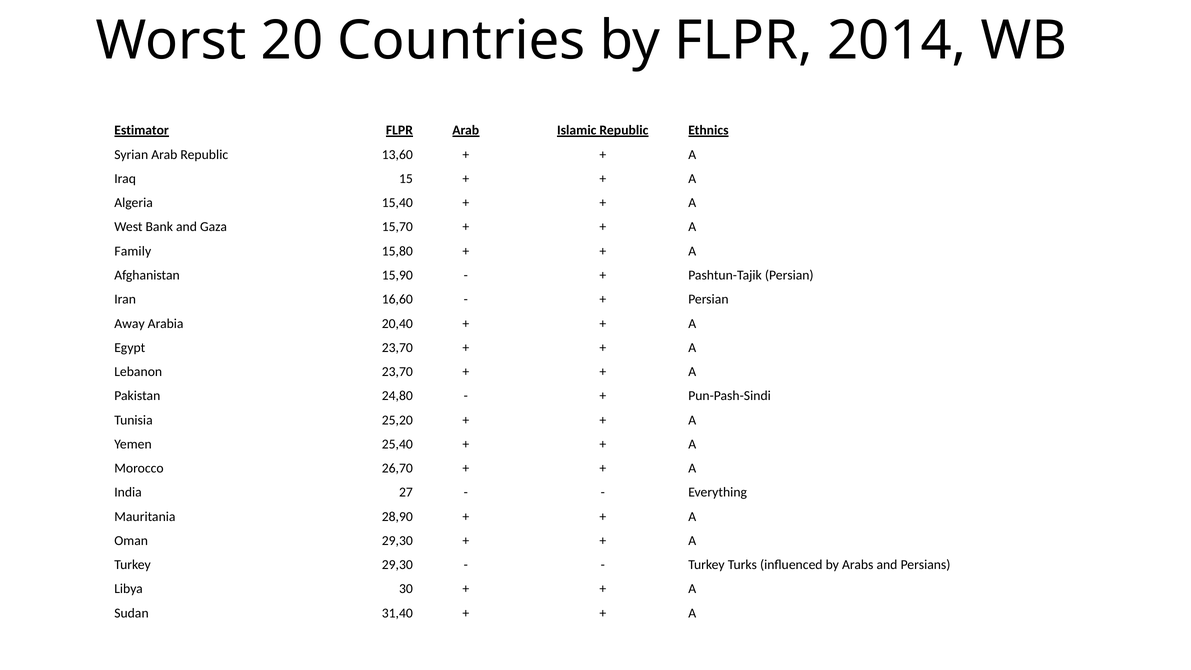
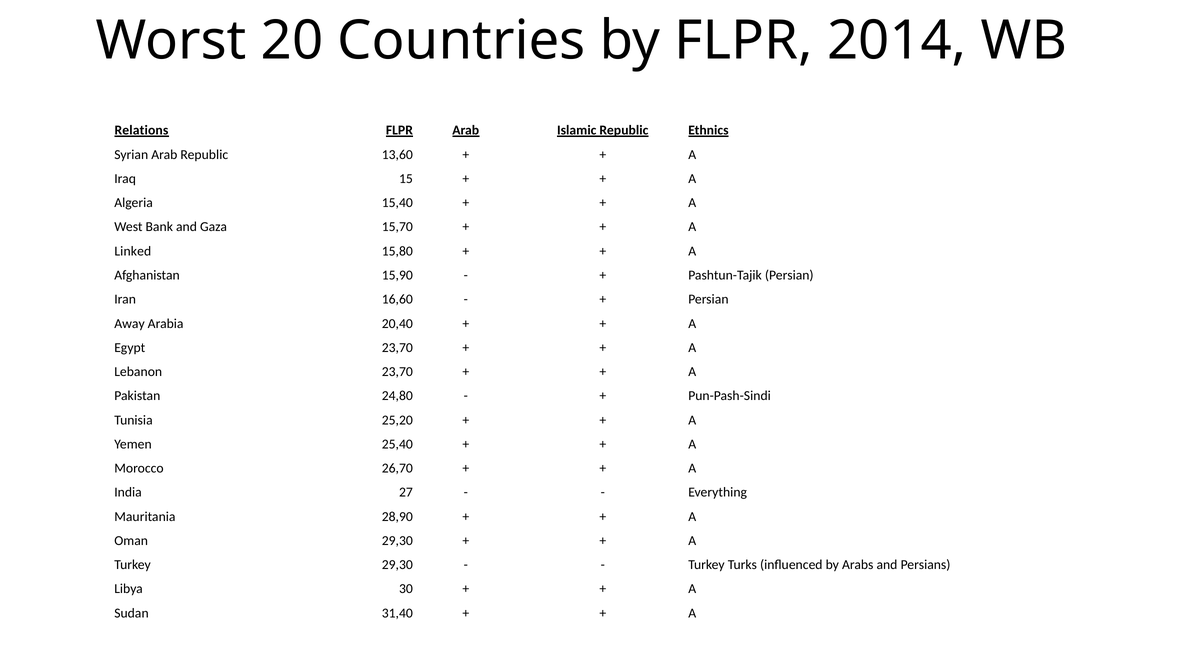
Estimator: Estimator -> Relations (141, 130)
Family: Family -> Linked (133, 251)
